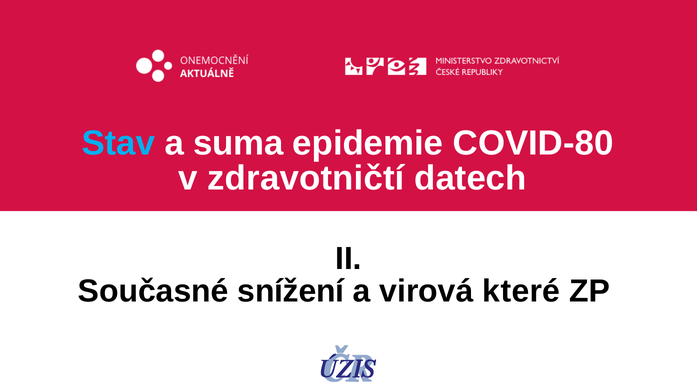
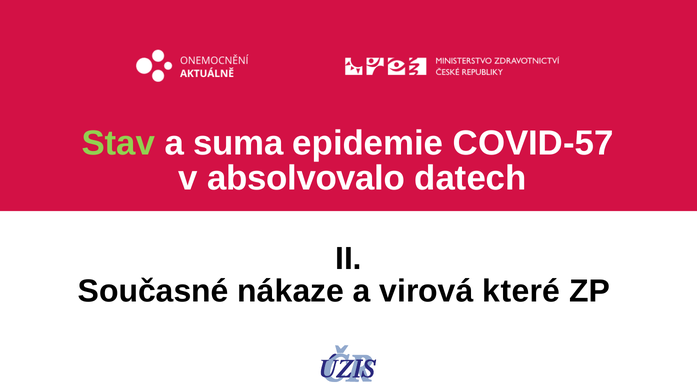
Stav colour: light blue -> light green (118, 143)
COVID-80: COVID-80 -> COVID-57 (533, 143)
zdravotničtí: zdravotničtí -> absolvovalo (306, 178)
snížení: snížení -> nákaze (291, 291)
